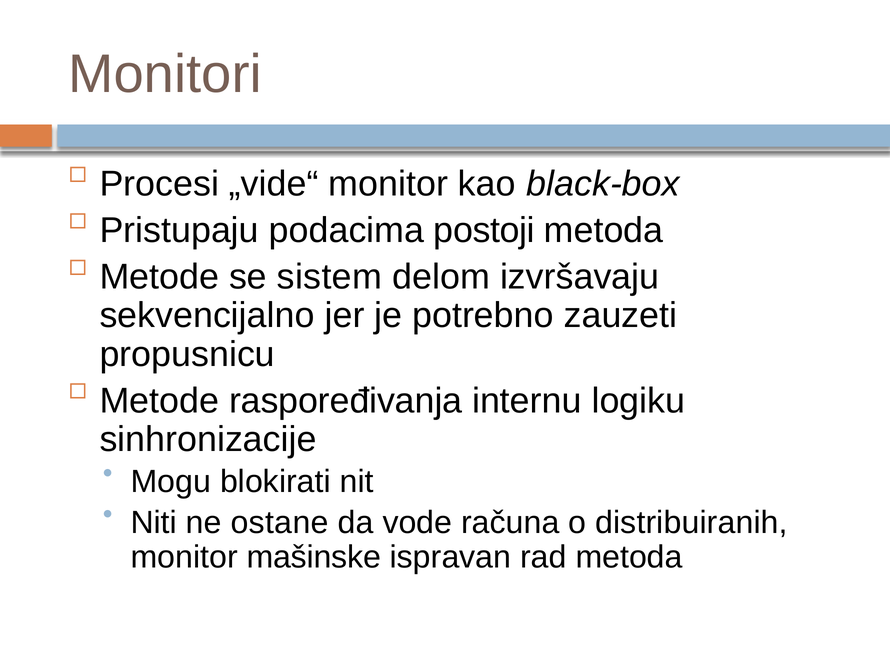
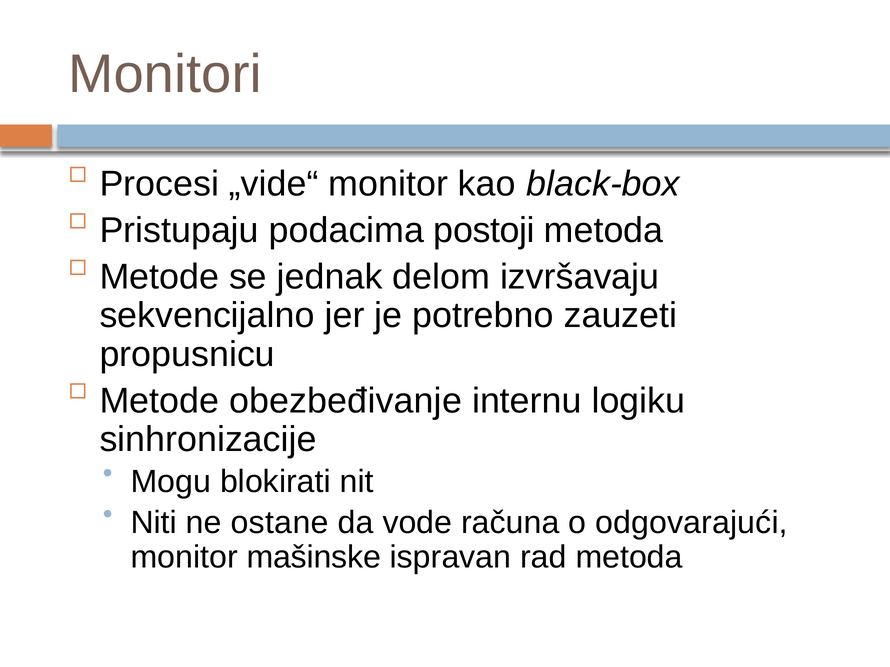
sistem: sistem -> jednak (330, 277)
raspoređivanja: raspoređivanja -> obezbeđivanje (345, 401)
distribuiranih: distribuiranih -> odgovarajući (691, 523)
